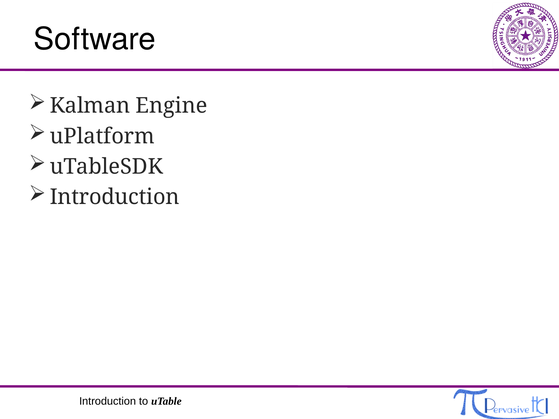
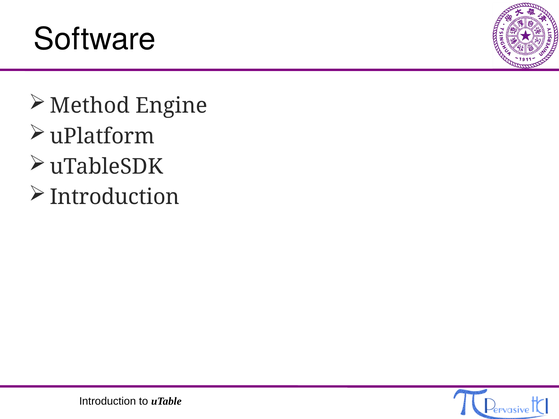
Kalman: Kalman -> Method (90, 106)
